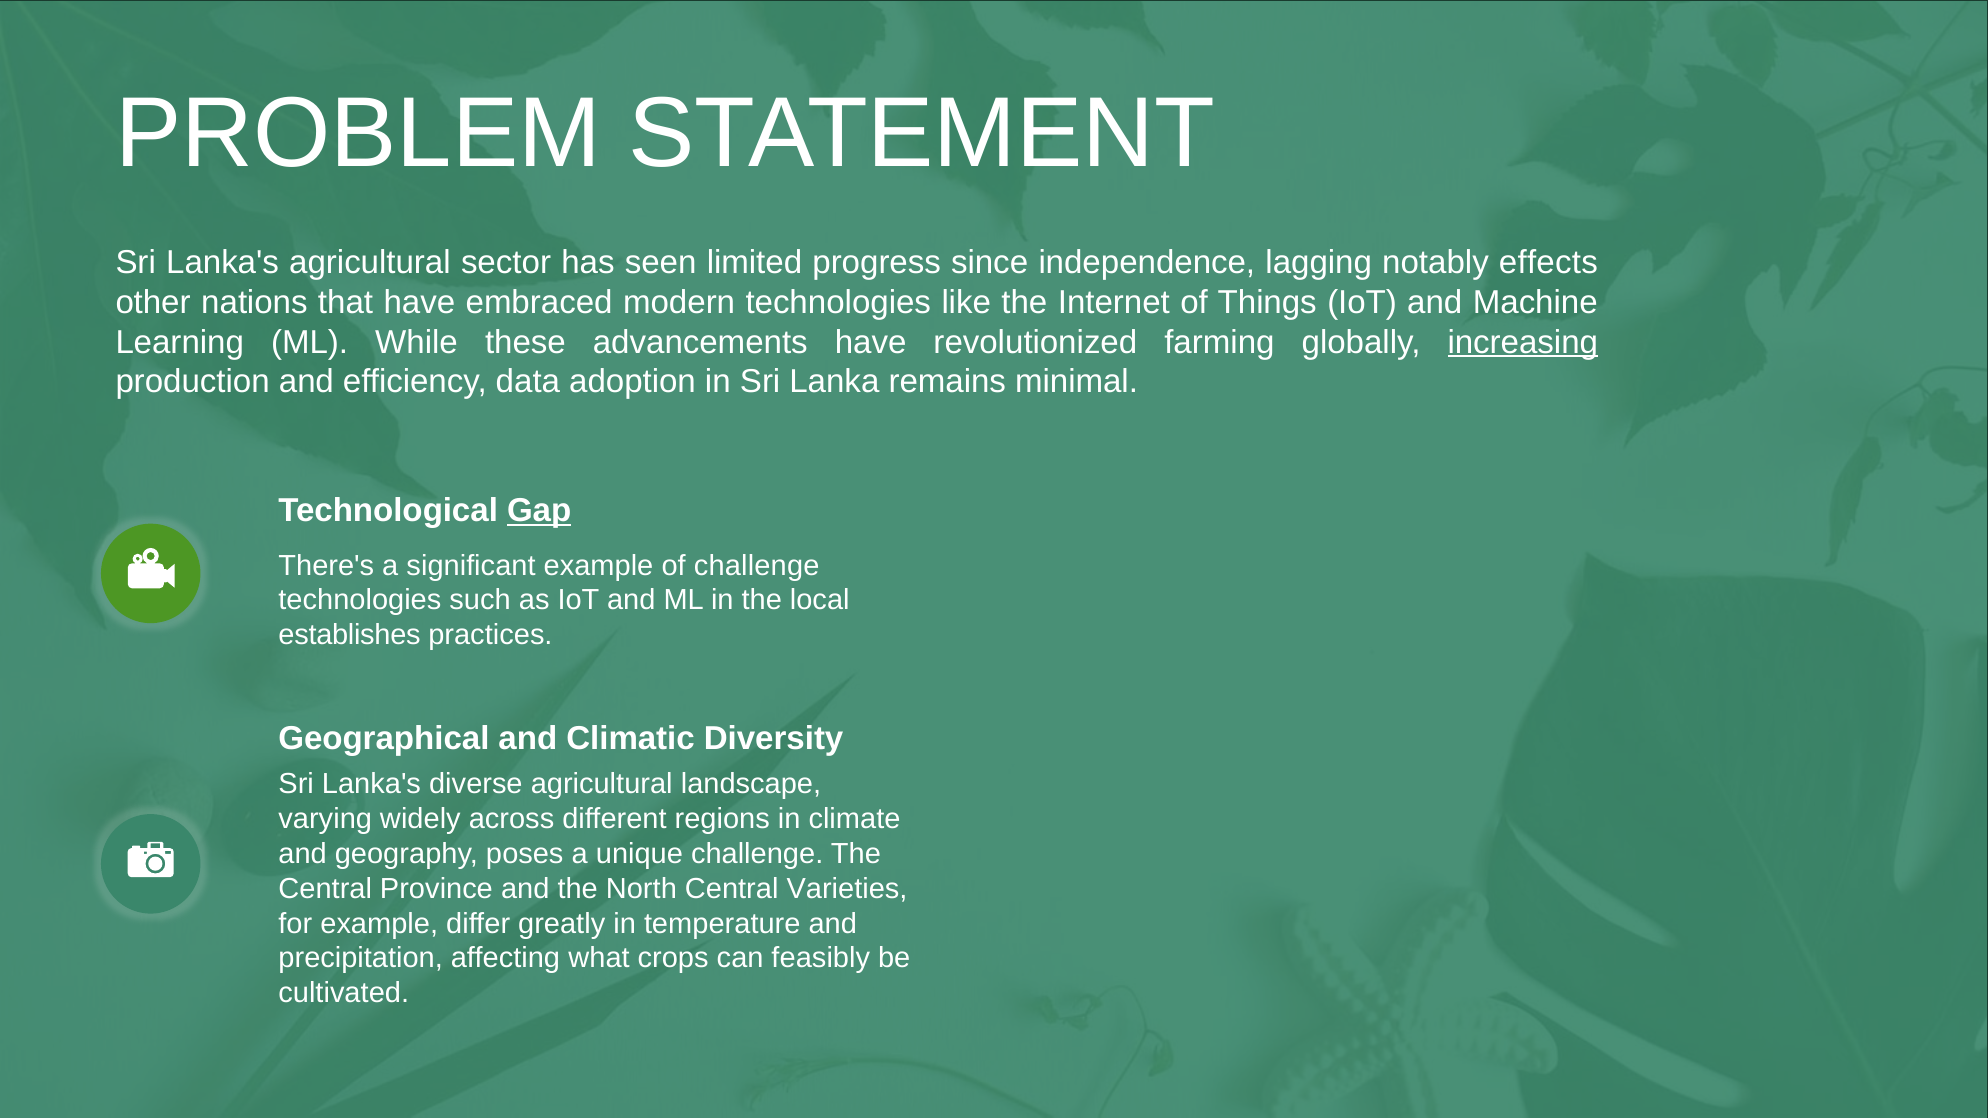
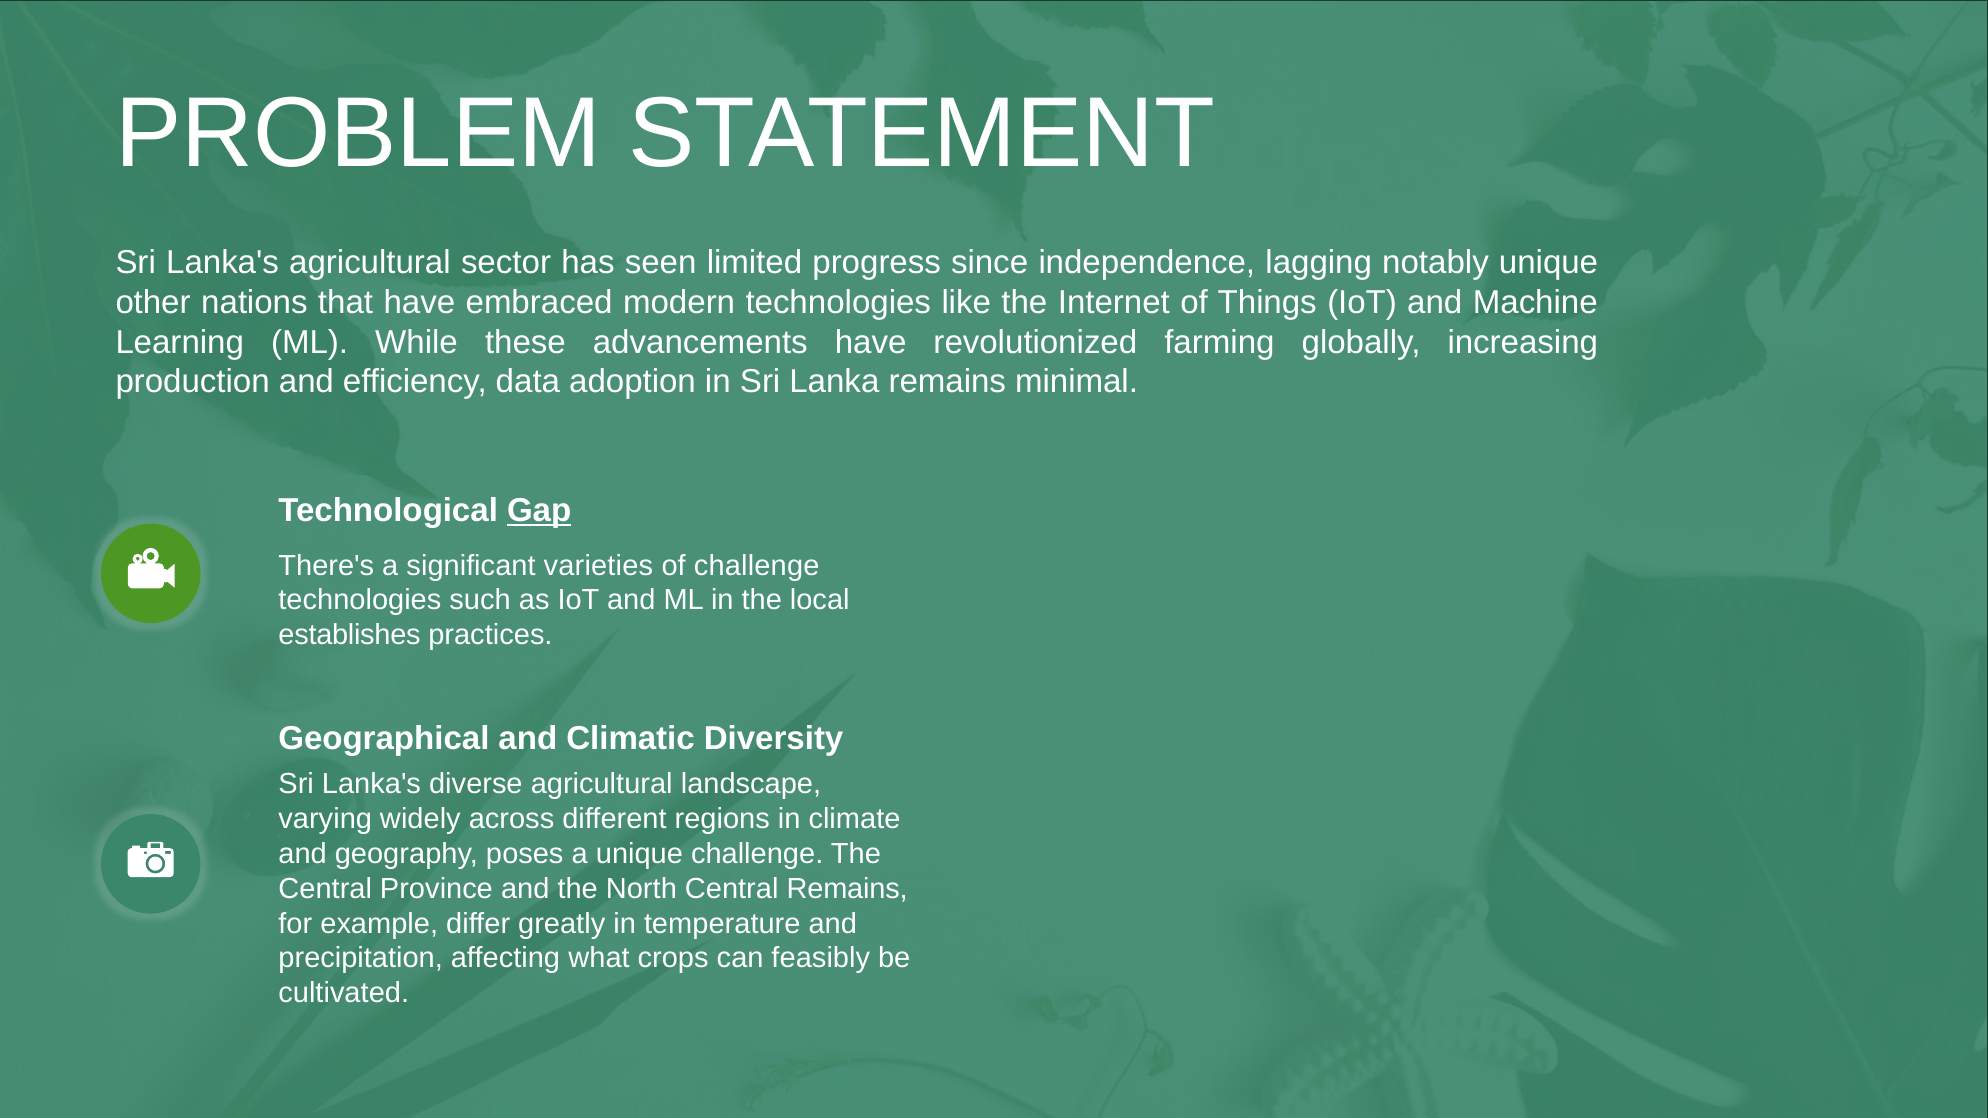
notably effects: effects -> unique (1549, 263)
increasing underline: present -> none (1523, 342)
significant example: example -> varieties (598, 566)
Central Varieties: Varieties -> Remains (847, 889)
